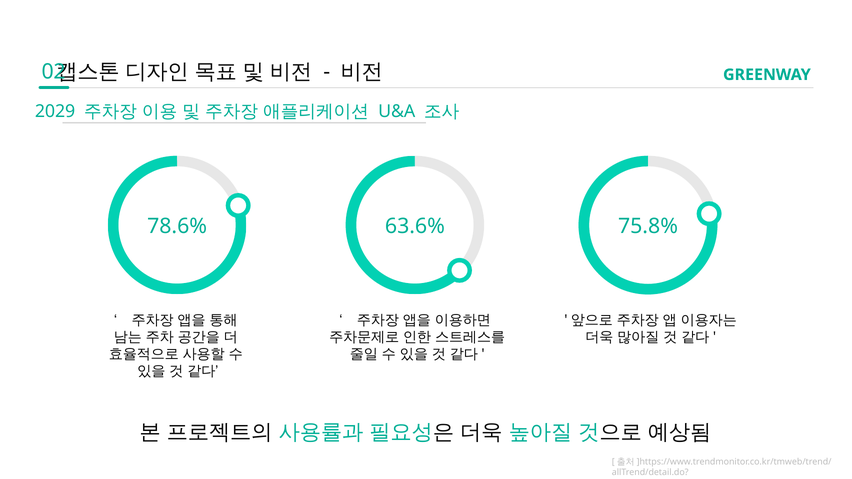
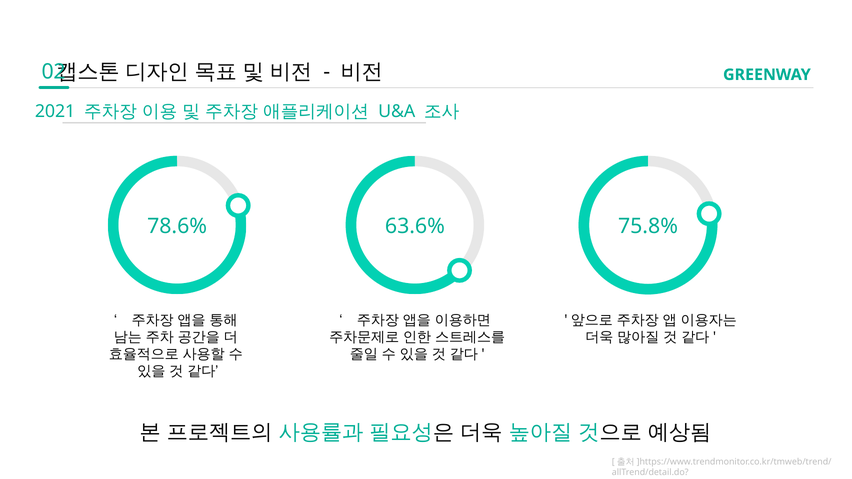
2029: 2029 -> 2021 (55, 111)
